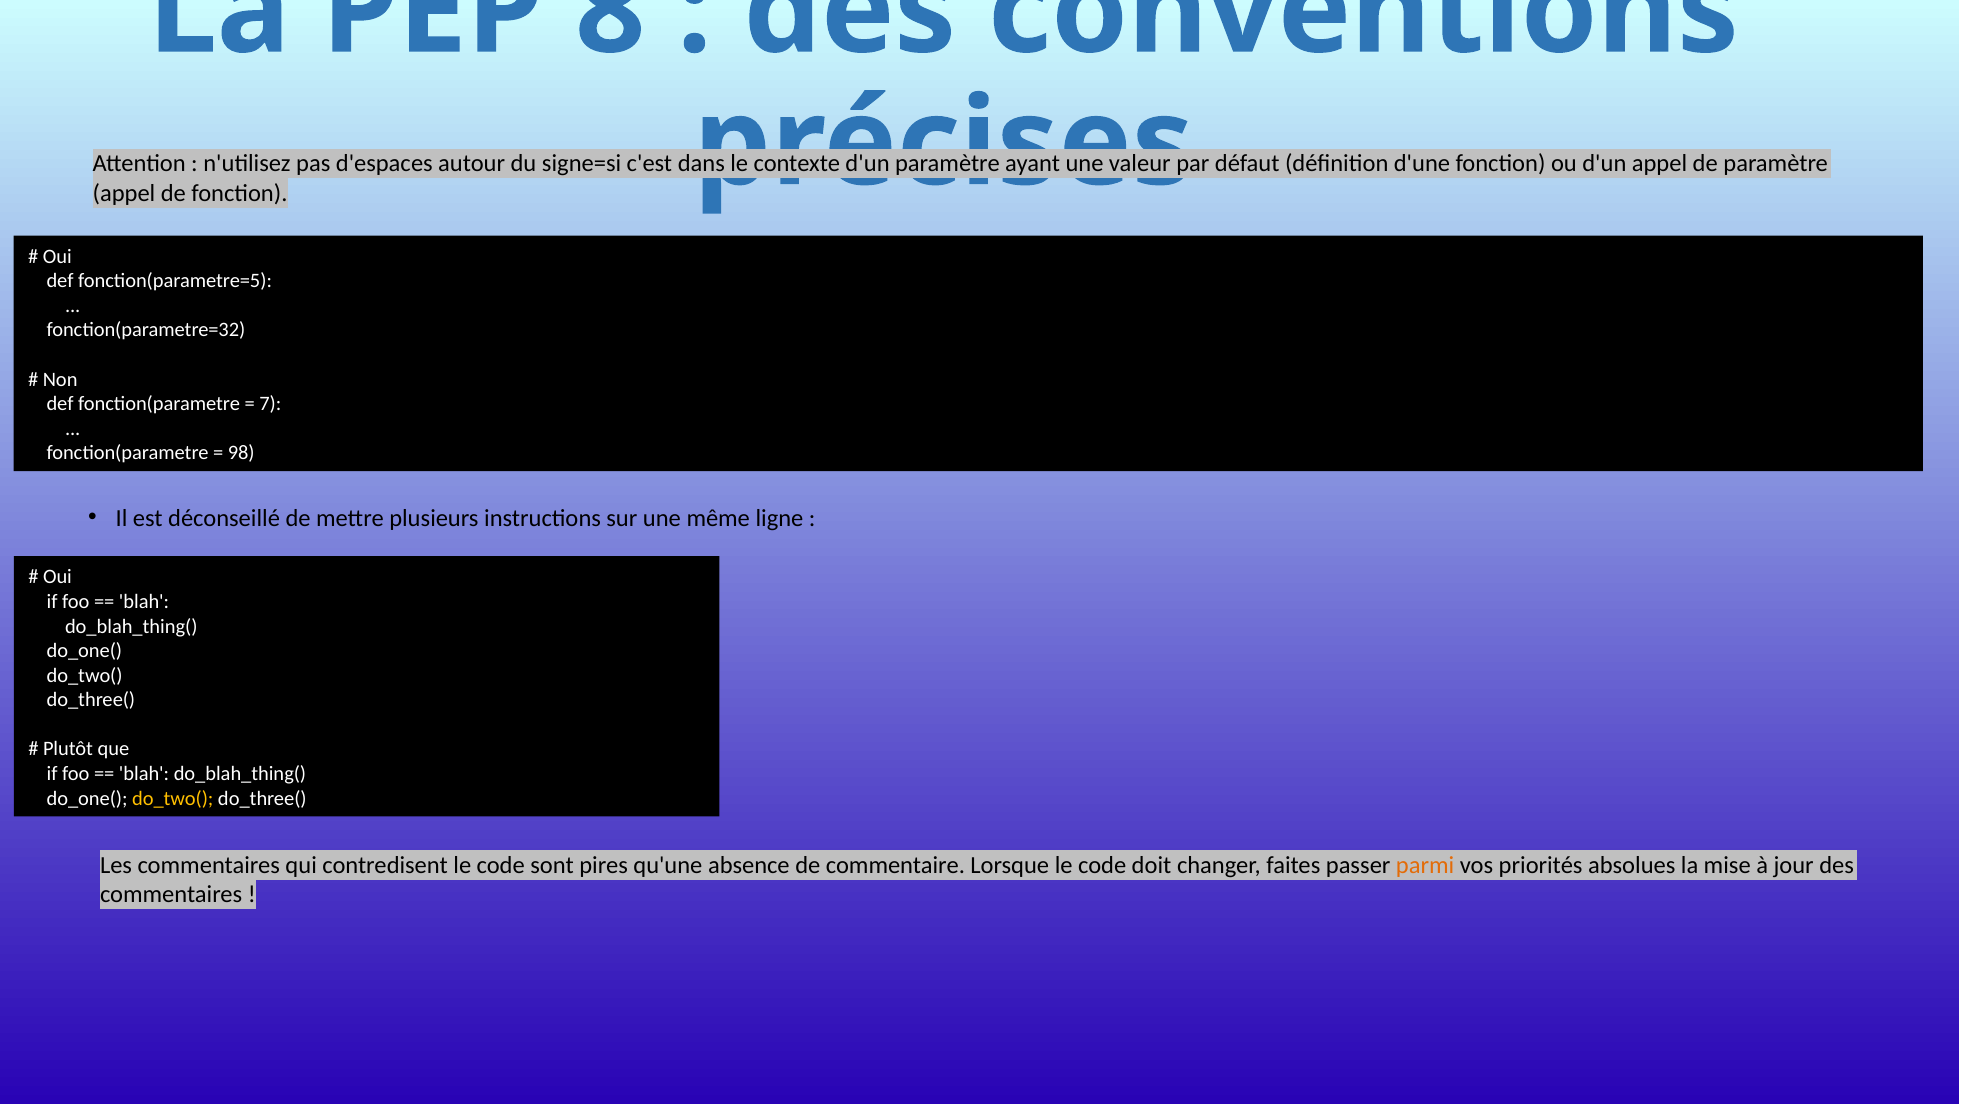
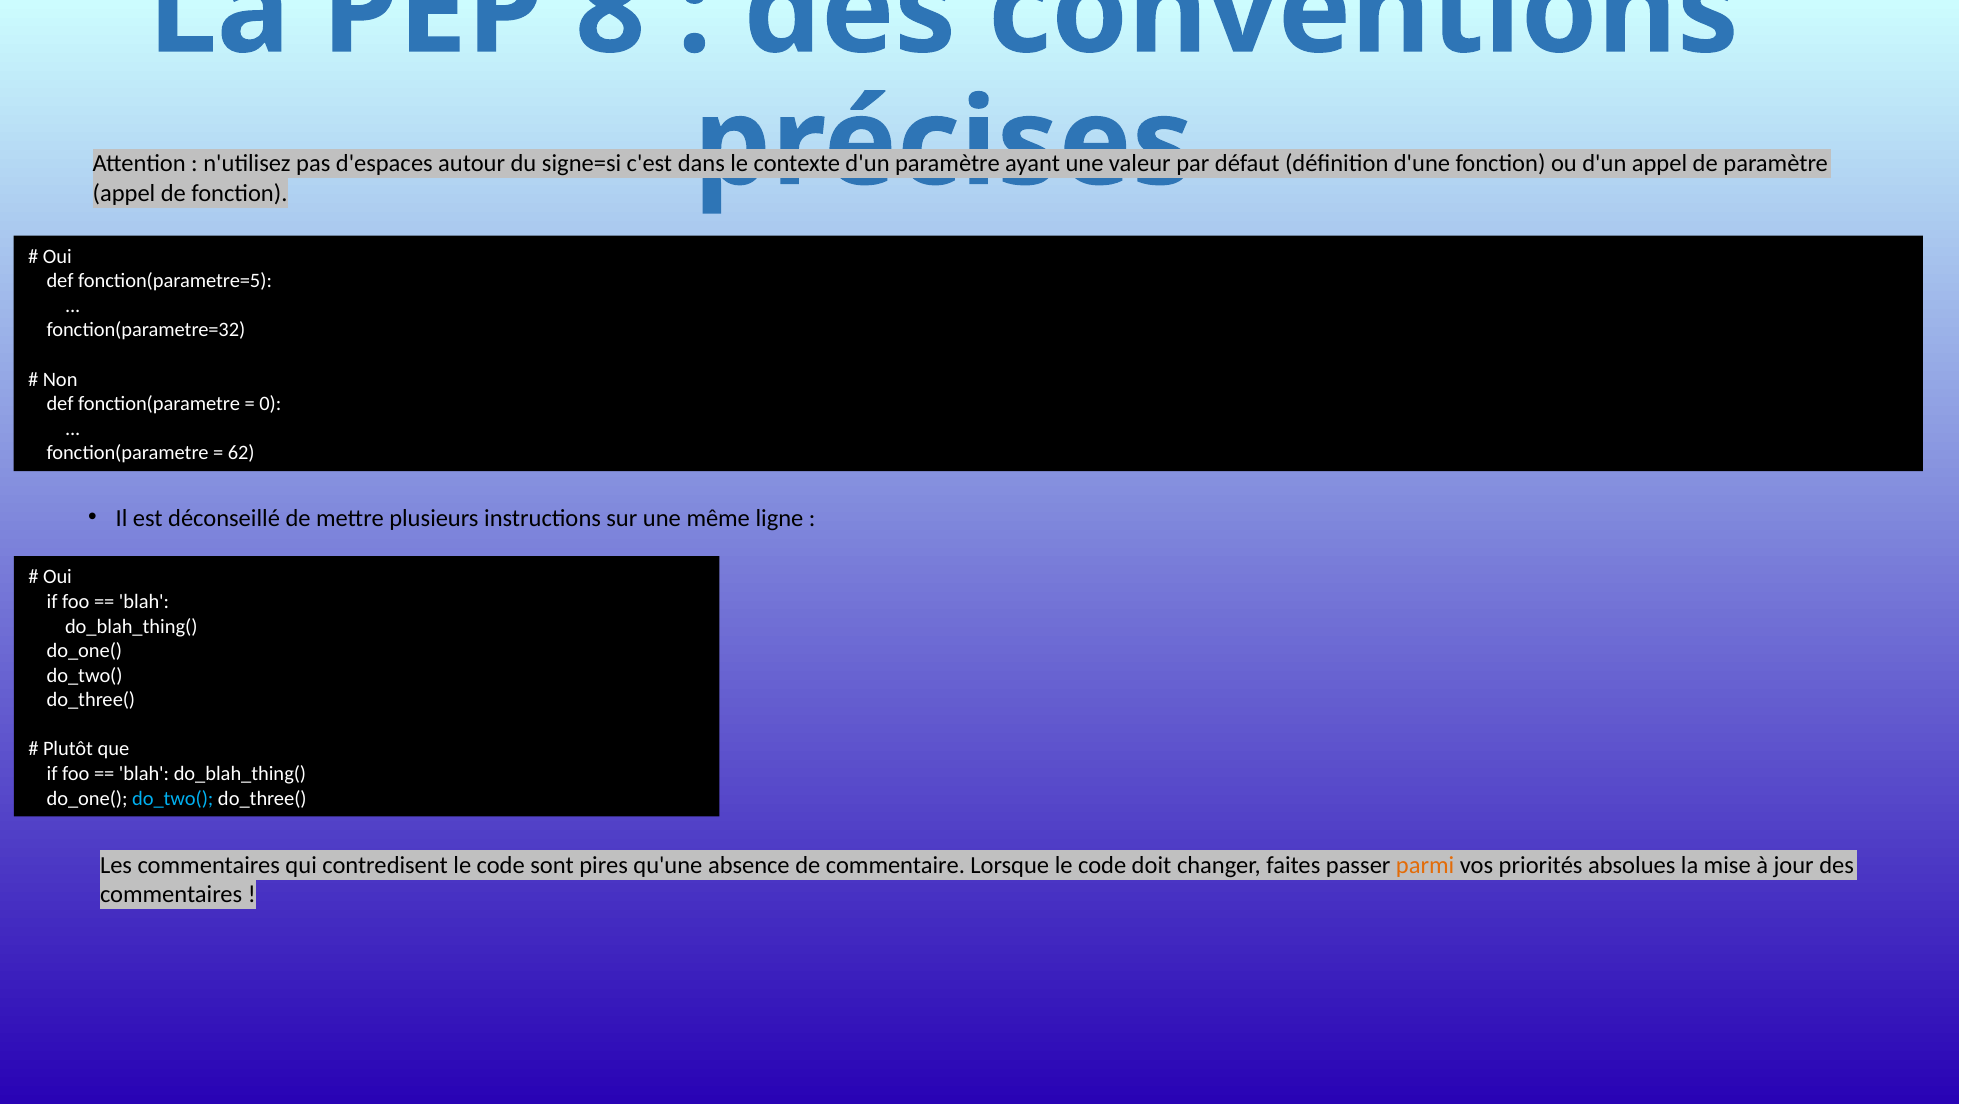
7: 7 -> 0 (270, 404)
98: 98 -> 62 (241, 453)
do_two( colour: yellow -> light blue (173, 799)
